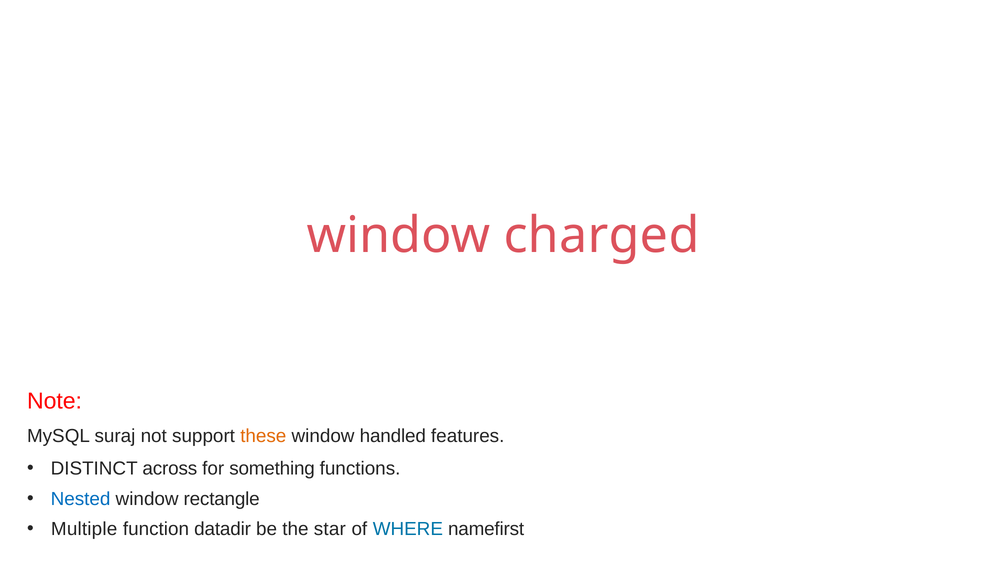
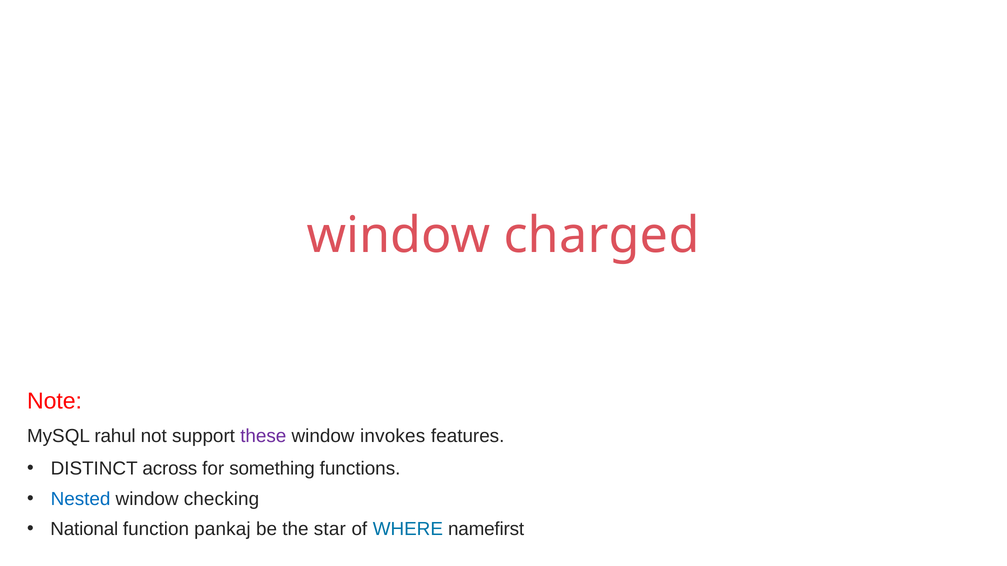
suraj: suraj -> rahul (115, 436)
these colour: orange -> purple (263, 436)
handled: handled -> invokes (393, 436)
rectangle: rectangle -> checking (221, 499)
Multiple: Multiple -> National (84, 529)
datadir: datadir -> pankaj (222, 529)
